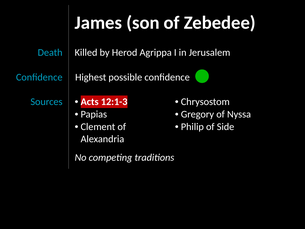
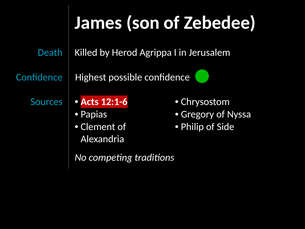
12:1-3: 12:1-3 -> 12:1-6 (114, 102)
